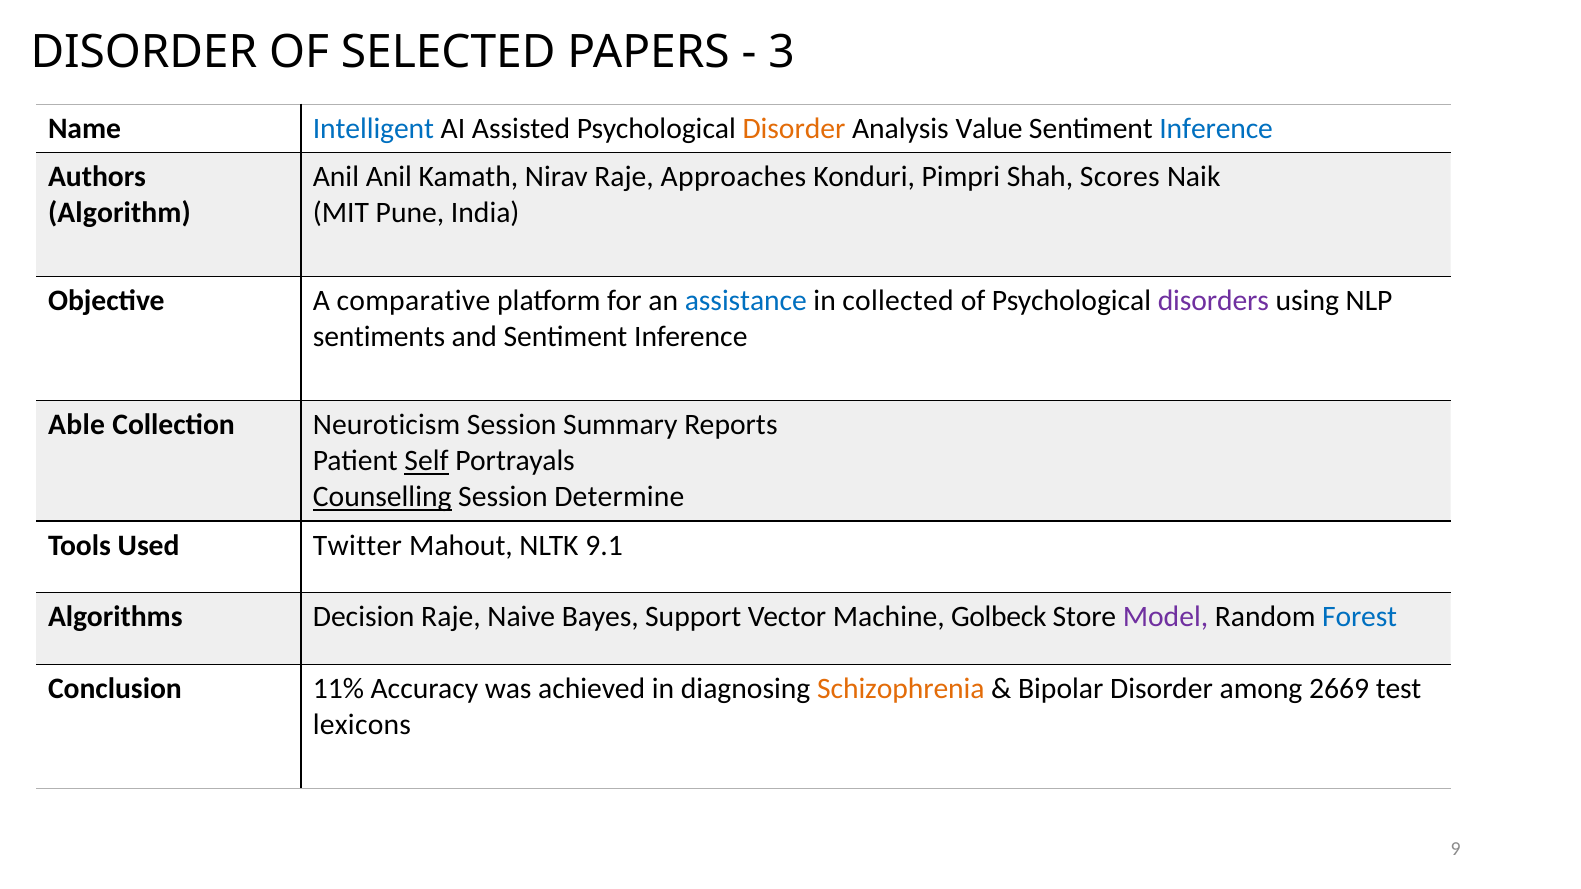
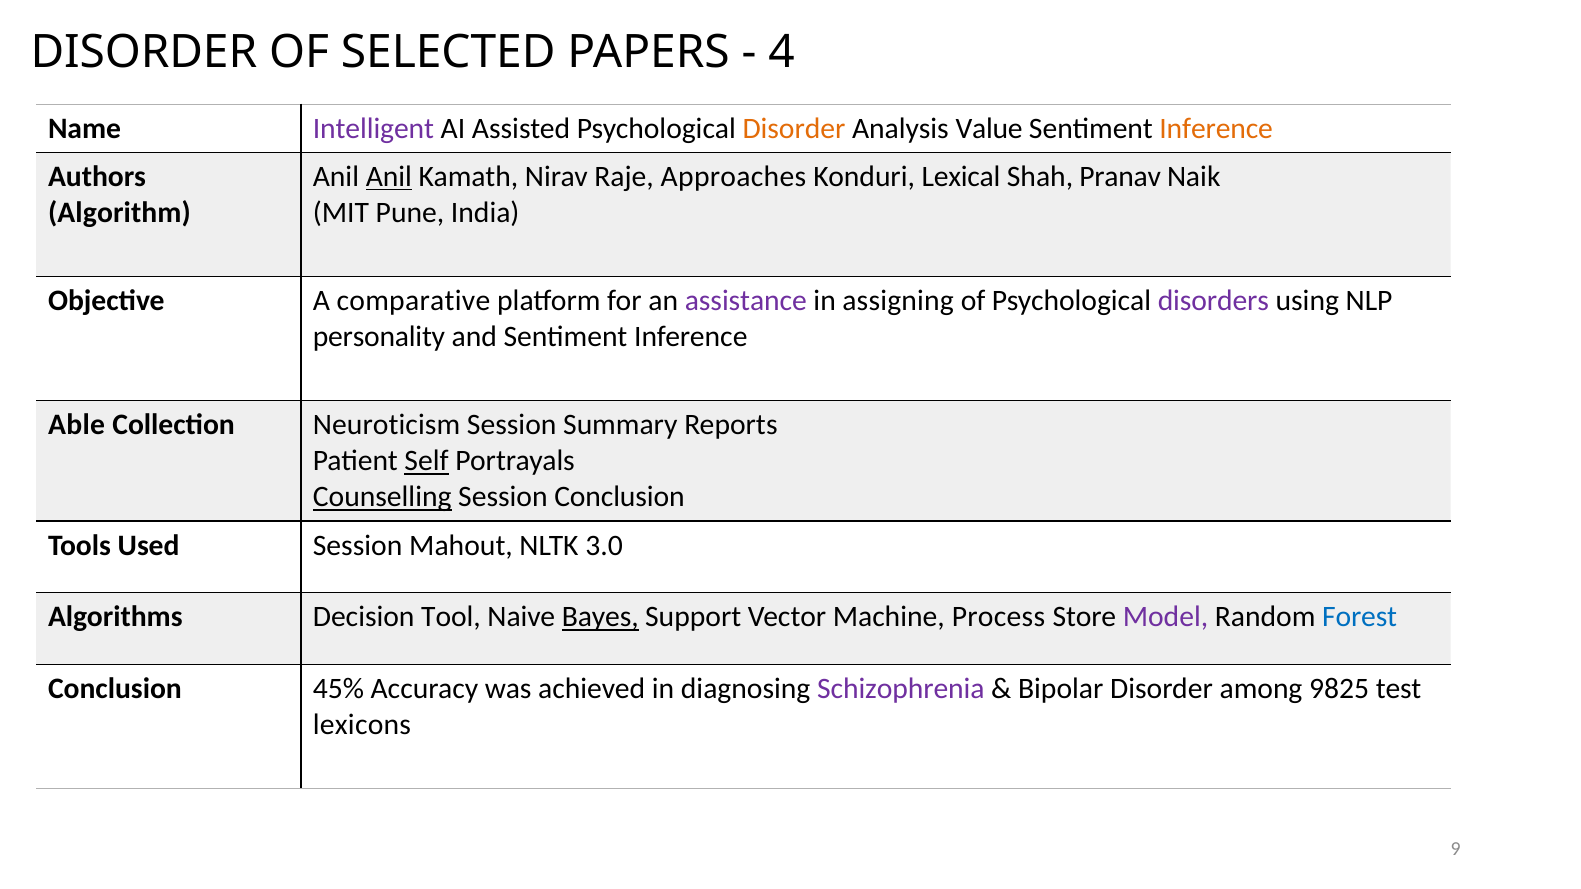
3: 3 -> 4 (782, 52)
Intelligent colour: blue -> purple (373, 129)
Inference colour: blue -> orange (1216, 129)
Anil underline: none -> present (389, 177)
Pimpri: Pimpri -> Lexical (961, 177)
Scores: Scores -> Pranav (1120, 177)
assistance colour: blue -> purple (746, 301)
collected: collected -> assigning (898, 301)
sentiments: sentiments -> personality (379, 337)
Session Determine: Determine -> Conclusion (619, 497)
Used Twitter: Twitter -> Session (358, 545)
9.1: 9.1 -> 3.0 (604, 545)
Decision Raje: Raje -> Tool (451, 617)
Bayes underline: none -> present (600, 617)
Golbeck: Golbeck -> Process (999, 617)
11%: 11% -> 45% (338, 689)
Schizophrenia colour: orange -> purple (901, 689)
2669: 2669 -> 9825 (1339, 689)
